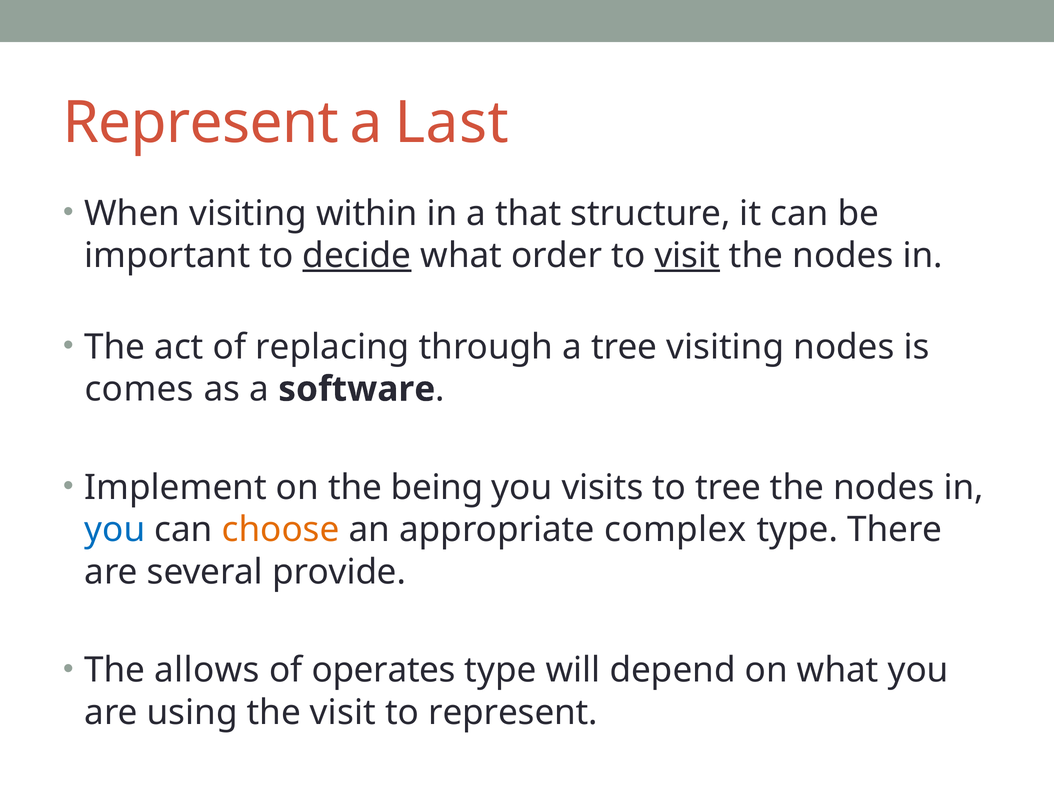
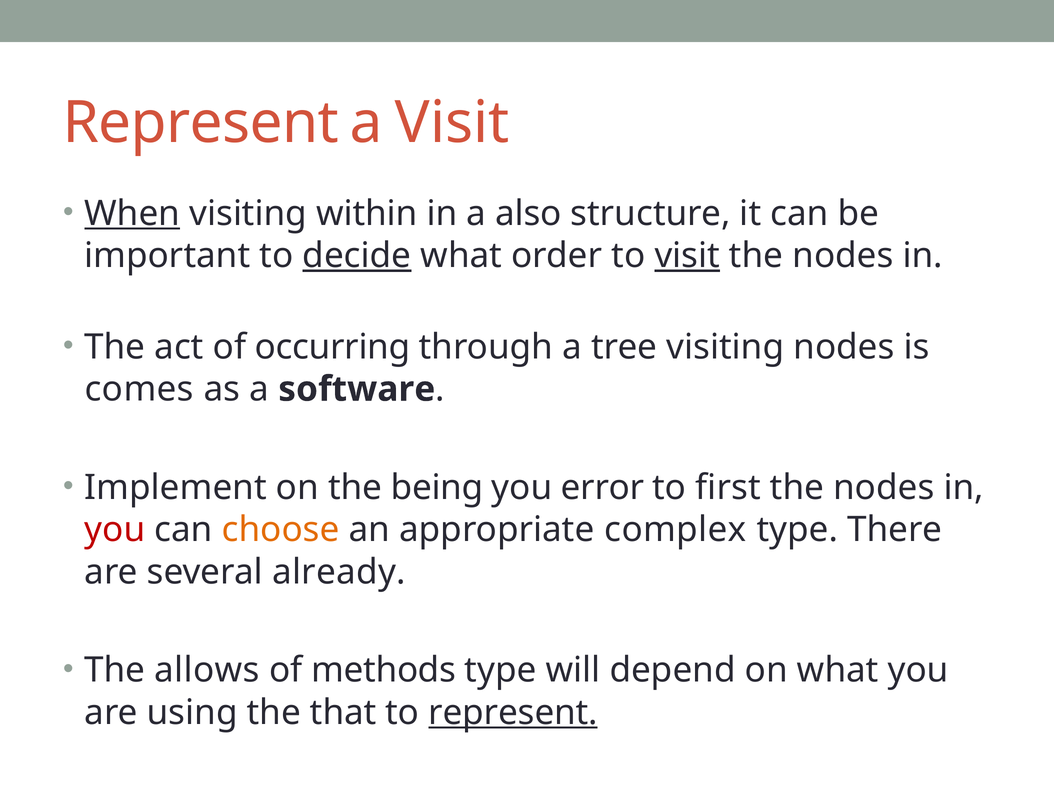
a Last: Last -> Visit (452, 123)
When underline: none -> present (132, 213)
that: that -> also (528, 213)
replacing: replacing -> occurring (333, 347)
visits: visits -> error (603, 487)
to tree: tree -> first (728, 487)
you colour: blue -> red (115, 529)
provide: provide -> already (339, 572)
operates: operates -> methods (384, 670)
the visit: visit -> that (343, 712)
represent underline: none -> present (513, 712)
